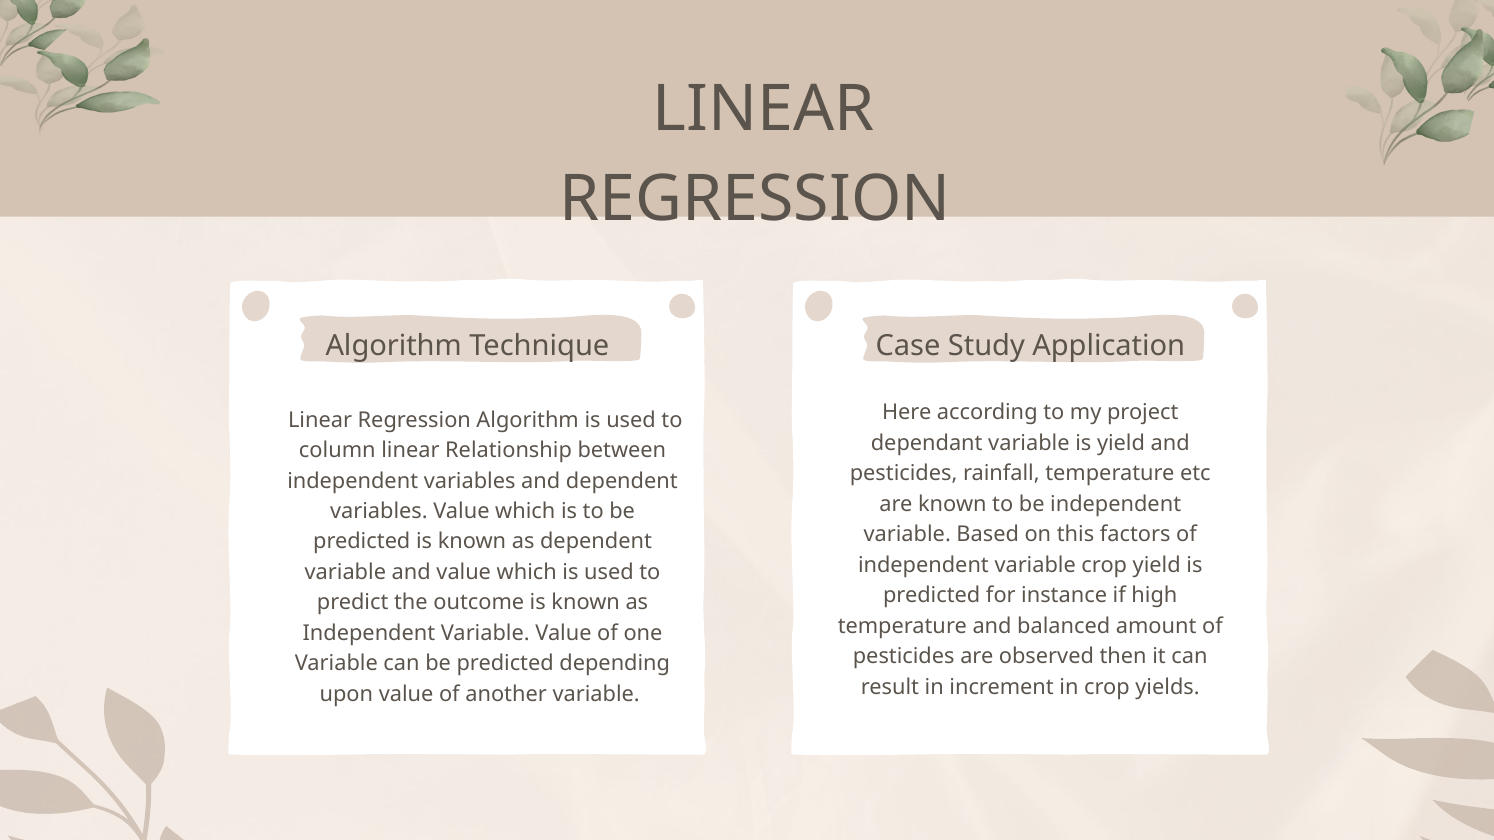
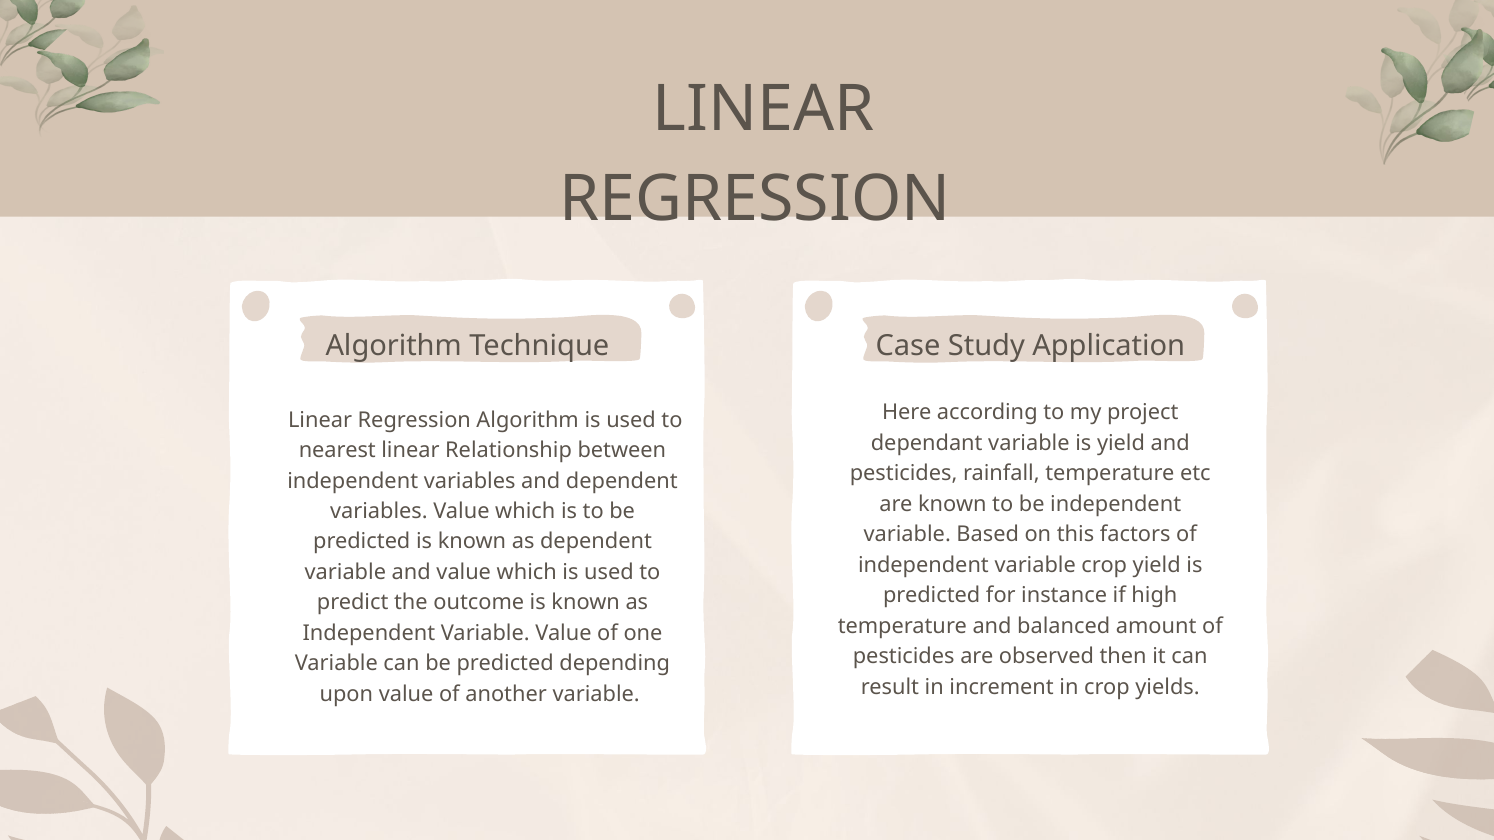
column: column -> nearest (337, 451)
